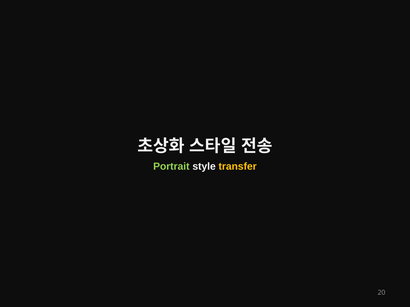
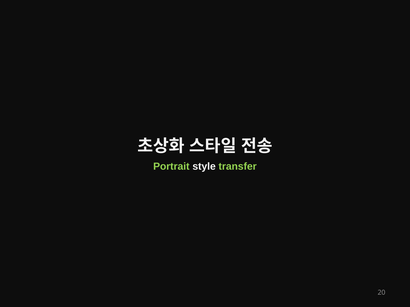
transfer colour: yellow -> light green (238, 167)
